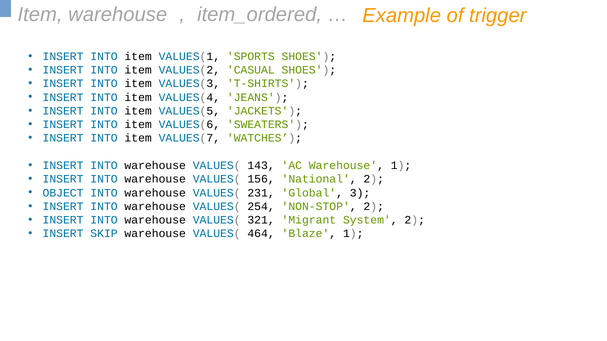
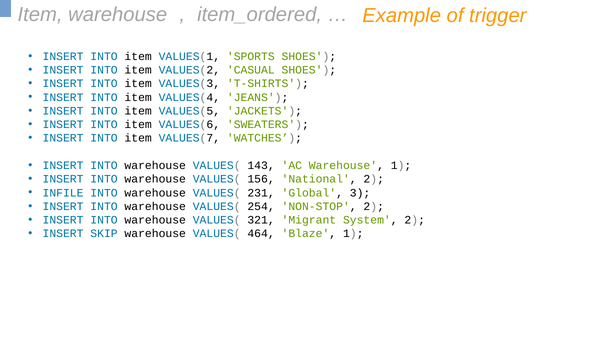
OBJECT: OBJECT -> INFILE (63, 193)
